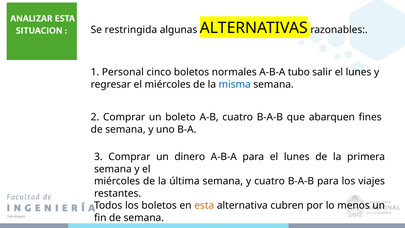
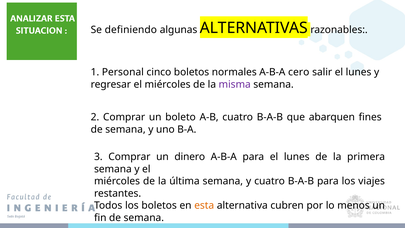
restringida: restringida -> definiendo (131, 30)
tubo: tubo -> cero (299, 72)
misma colour: blue -> purple (235, 84)
